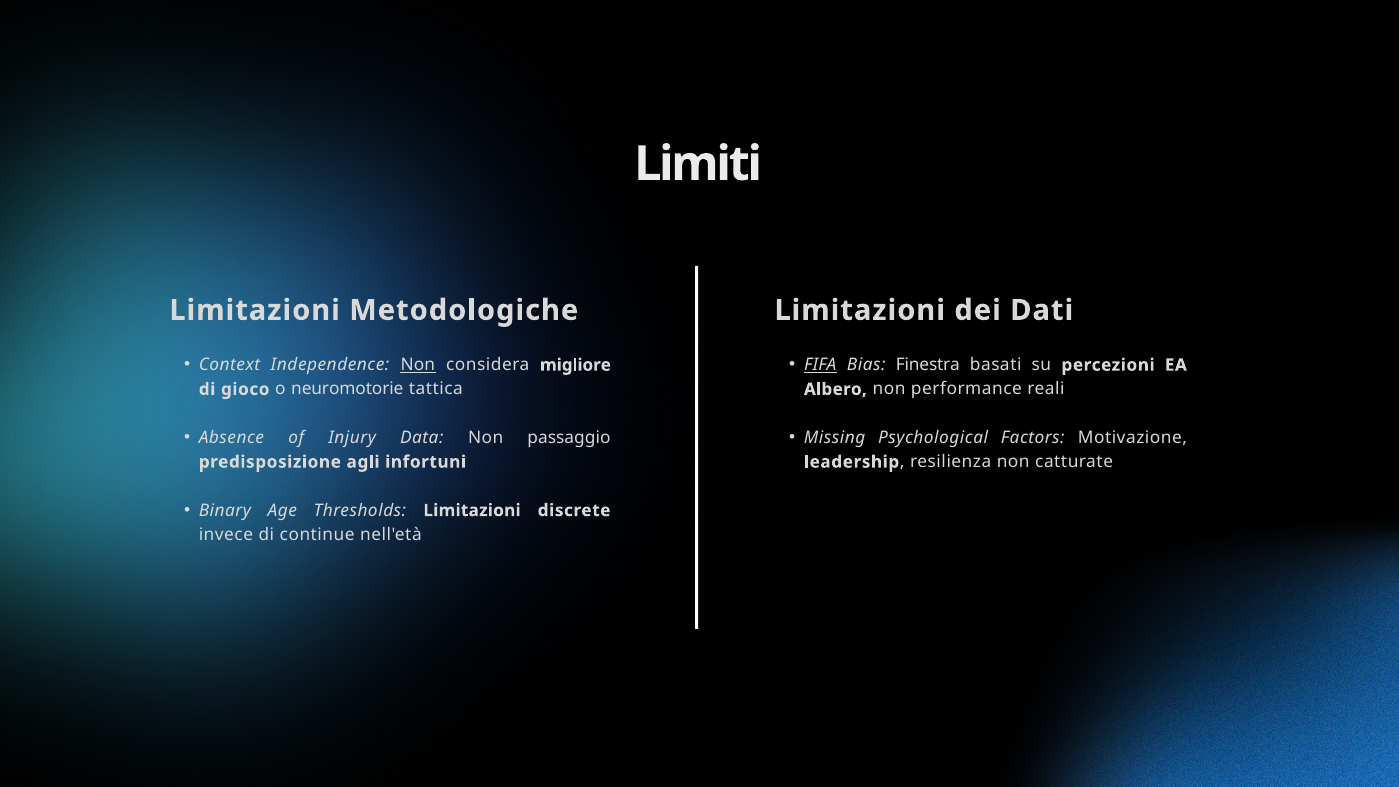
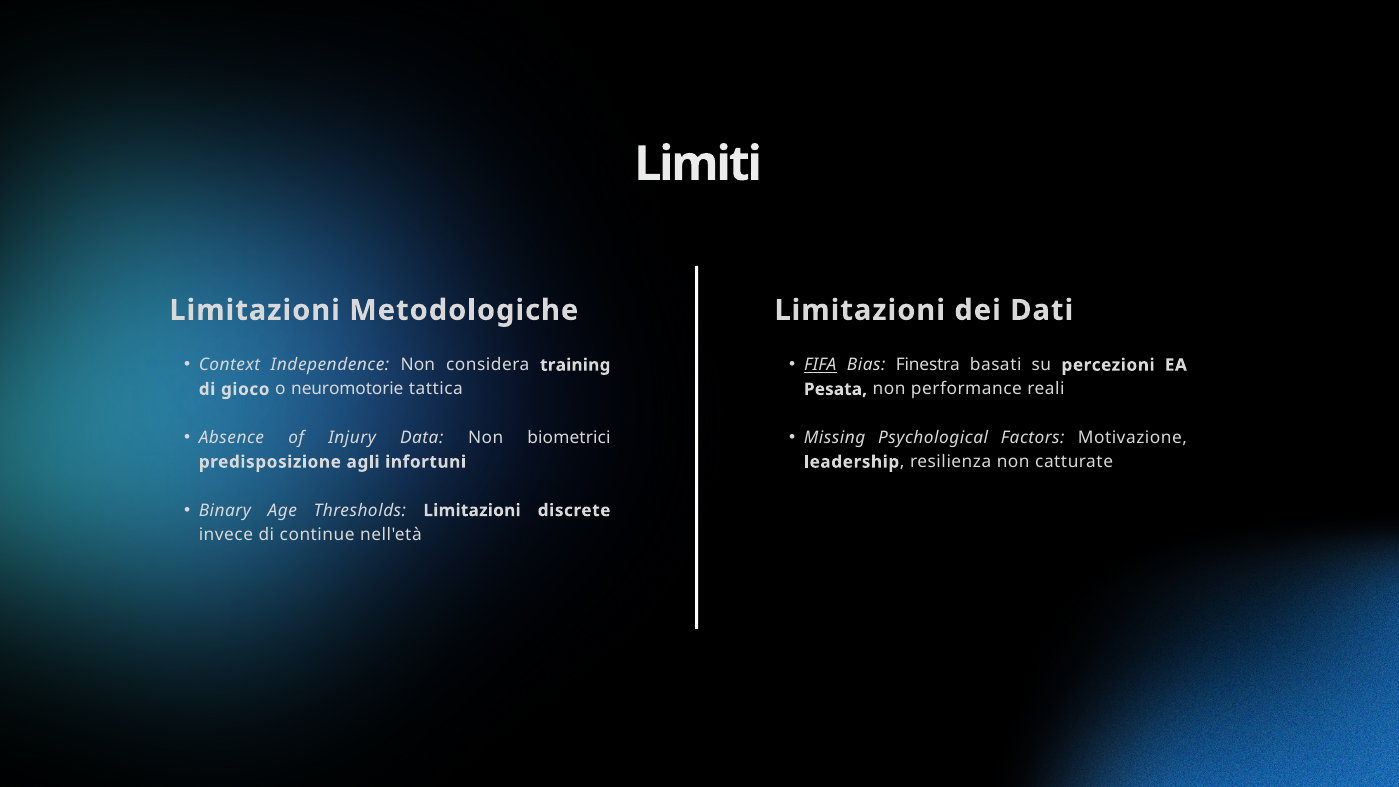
Non underline: present -> none (418, 365)
migliore: migliore -> training (575, 365)
Albero: Albero -> Pesata (835, 389)
passaggio: passaggio -> biometrici (569, 438)
